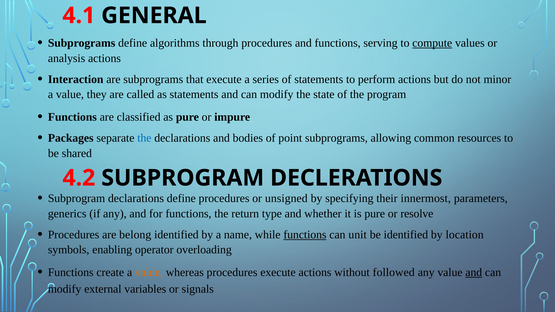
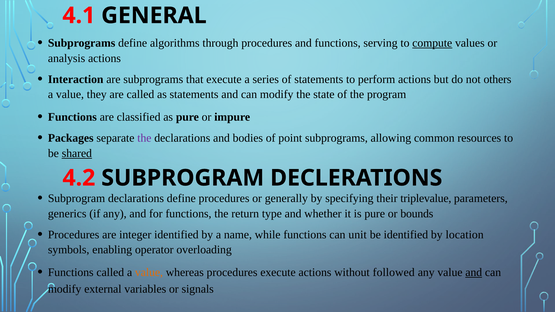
minor: minor -> others (497, 79)
the colour: blue -> purple (144, 138)
shared underline: none -> present (77, 153)
unsigned: unsigned -> generally (286, 198)
innermost: innermost -> triplevalue (426, 198)
resolve: resolve -> bounds (417, 214)
belong: belong -> integer (135, 235)
functions underline: present -> none (305, 235)
Functions create: create -> called (110, 272)
